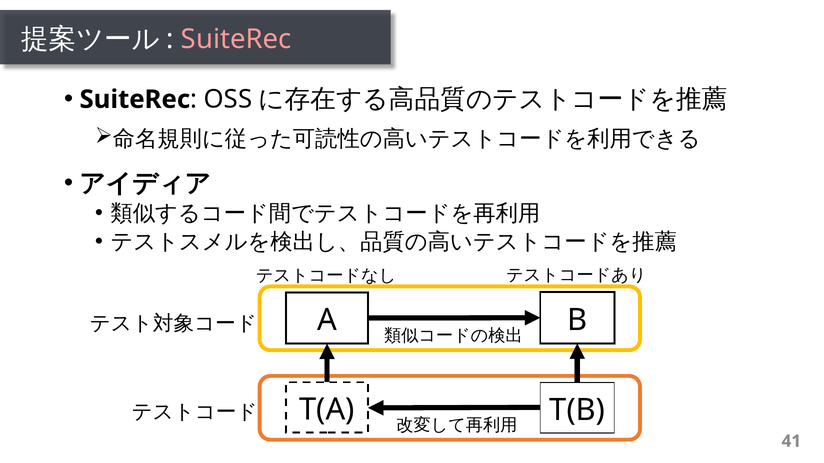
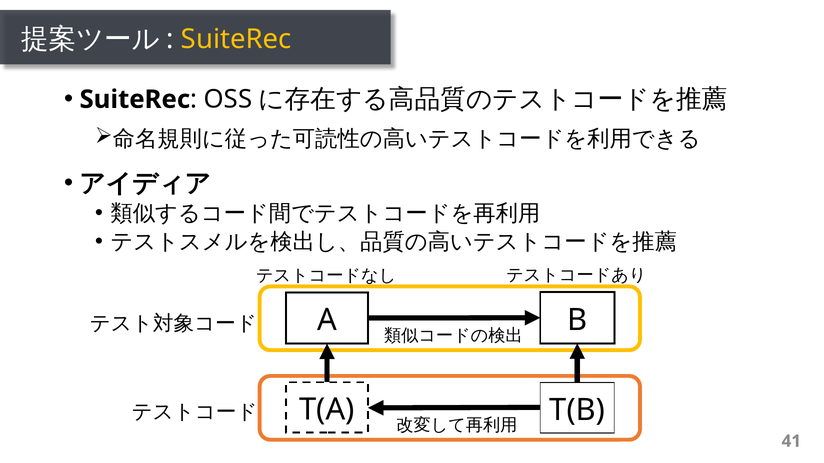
SuiteRec colour: pink -> yellow (236, 39)
